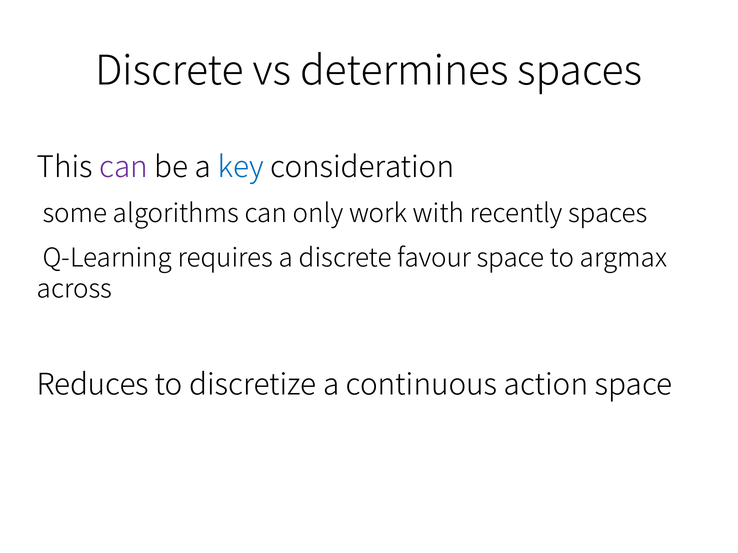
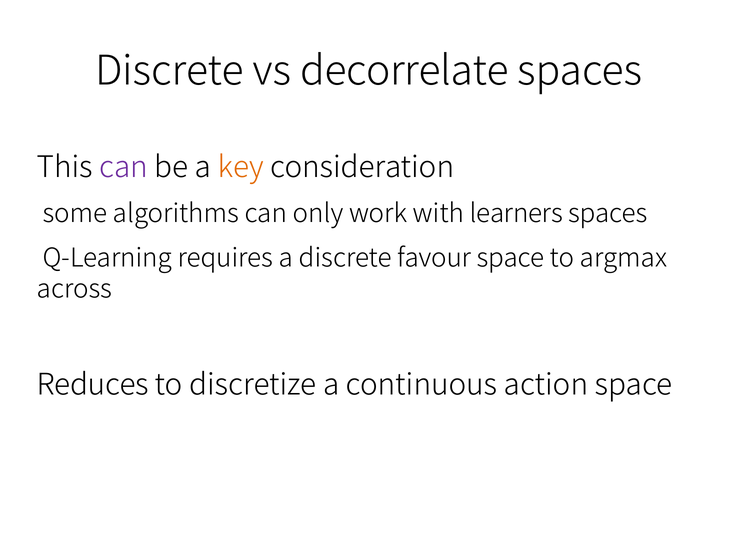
determines: determines -> decorrelate (404, 71)
key colour: blue -> orange (241, 167)
recently: recently -> learners (516, 214)
